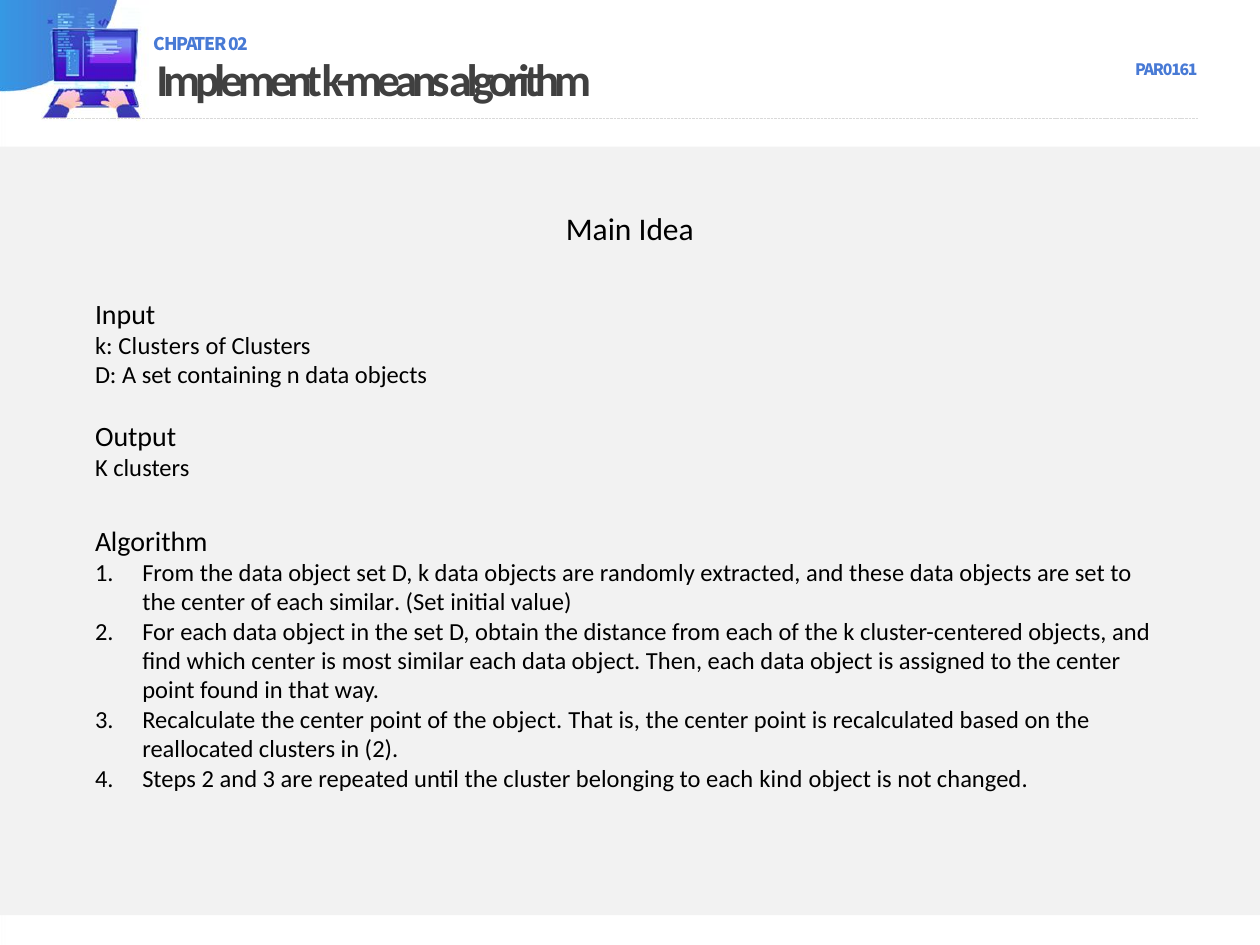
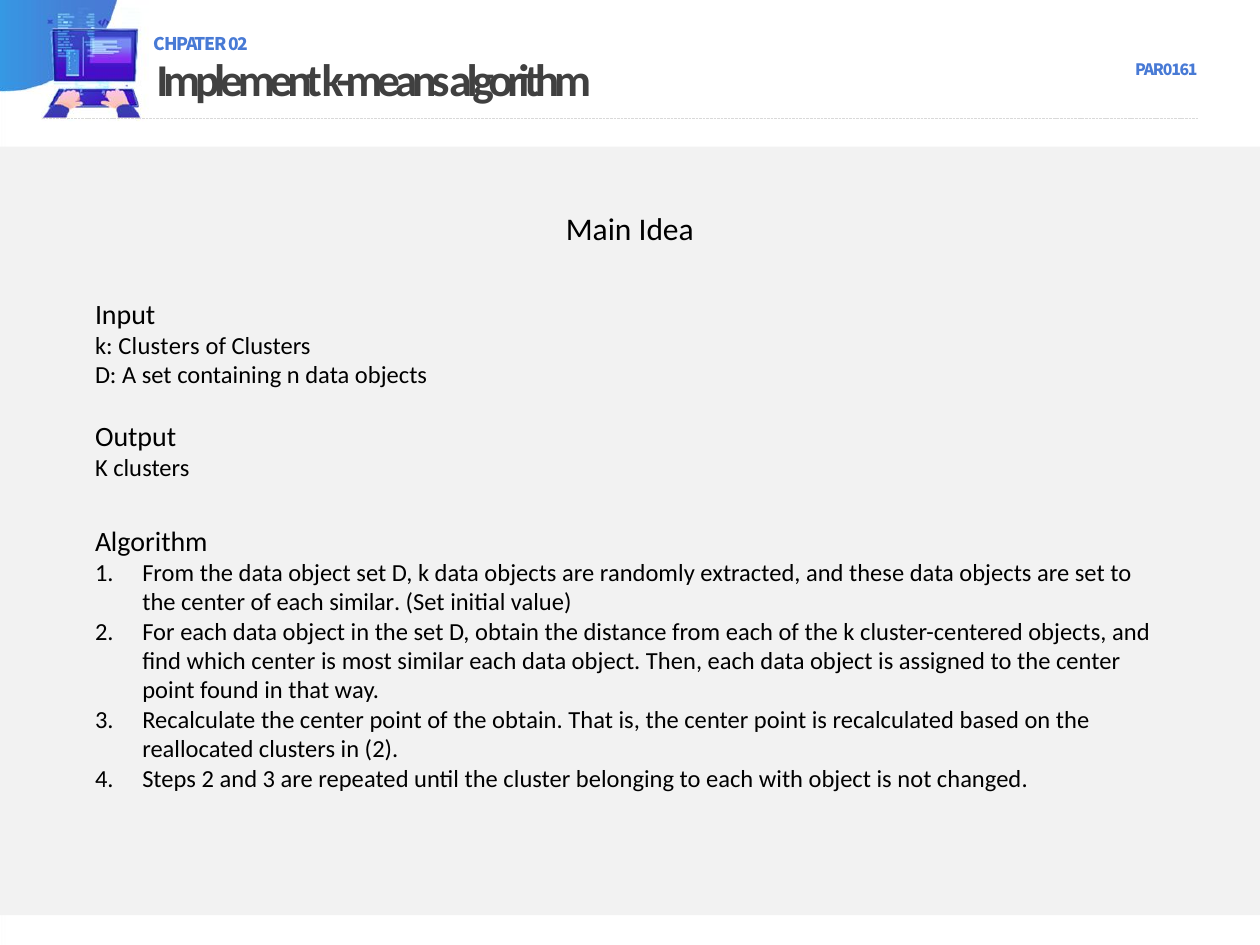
the object: object -> obtain (527, 720)
kind: kind -> with (781, 779)
